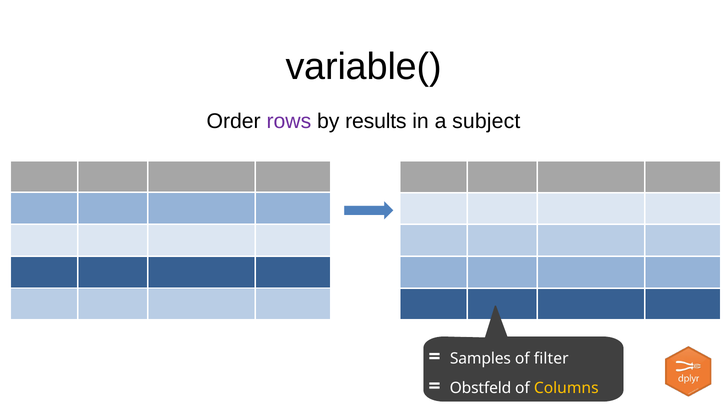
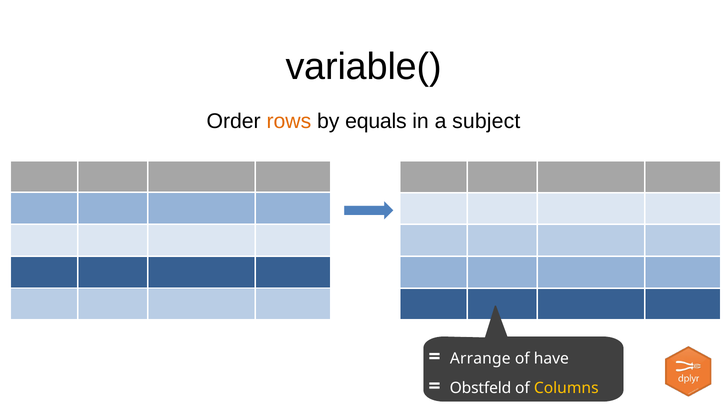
rows colour: purple -> orange (289, 121)
results: results -> equals (376, 121)
Samples: Samples -> Arrange (480, 358)
filter: filter -> have (551, 358)
